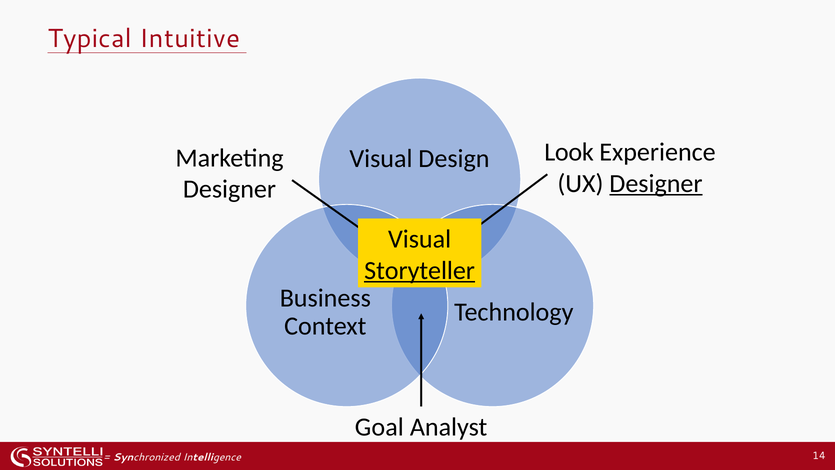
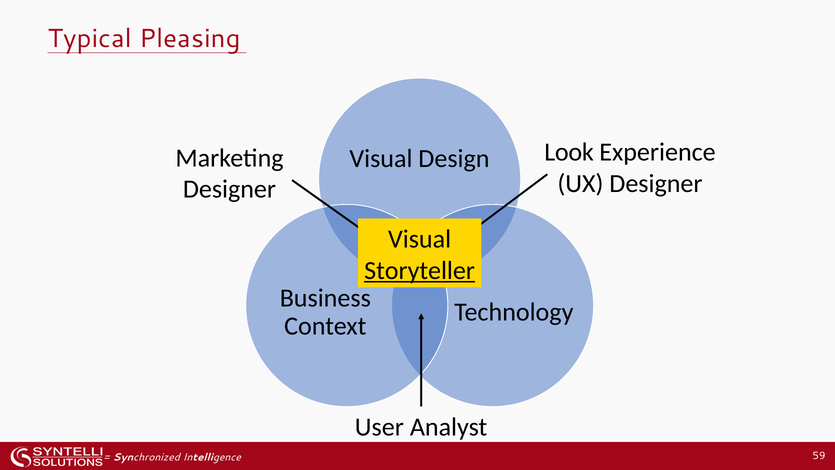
Intuitive: Intuitive -> Pleasing (190, 39)
Designer underline: present -> none (656, 183)
Goal: Goal -> User (379, 427)
14: 14 -> 59 (819, 456)
